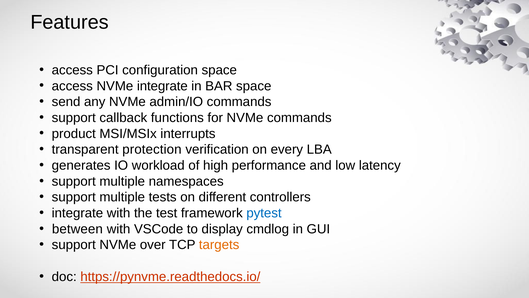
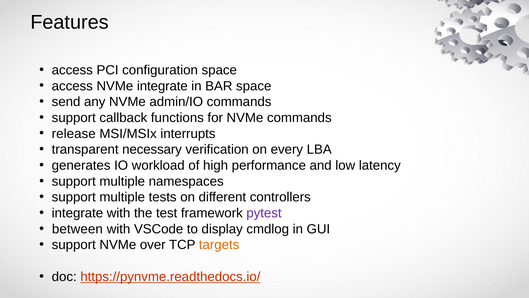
product: product -> release (74, 133)
protection: protection -> necessary (152, 149)
pytest colour: blue -> purple (264, 213)
